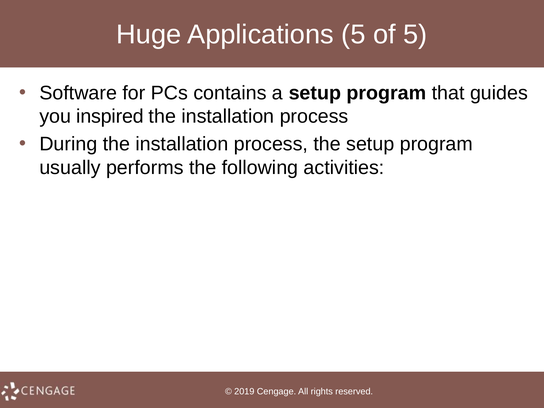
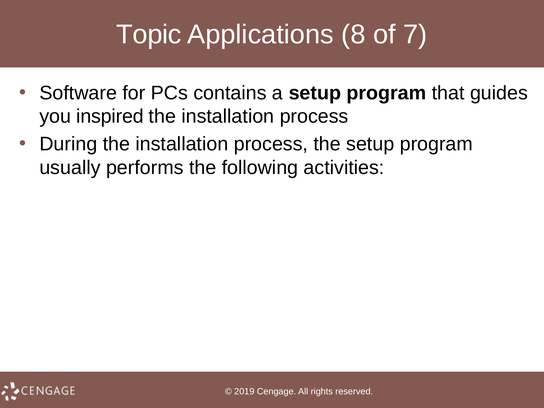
Huge: Huge -> Topic (149, 34)
Applications 5: 5 -> 8 (353, 34)
of 5: 5 -> 7 (415, 34)
